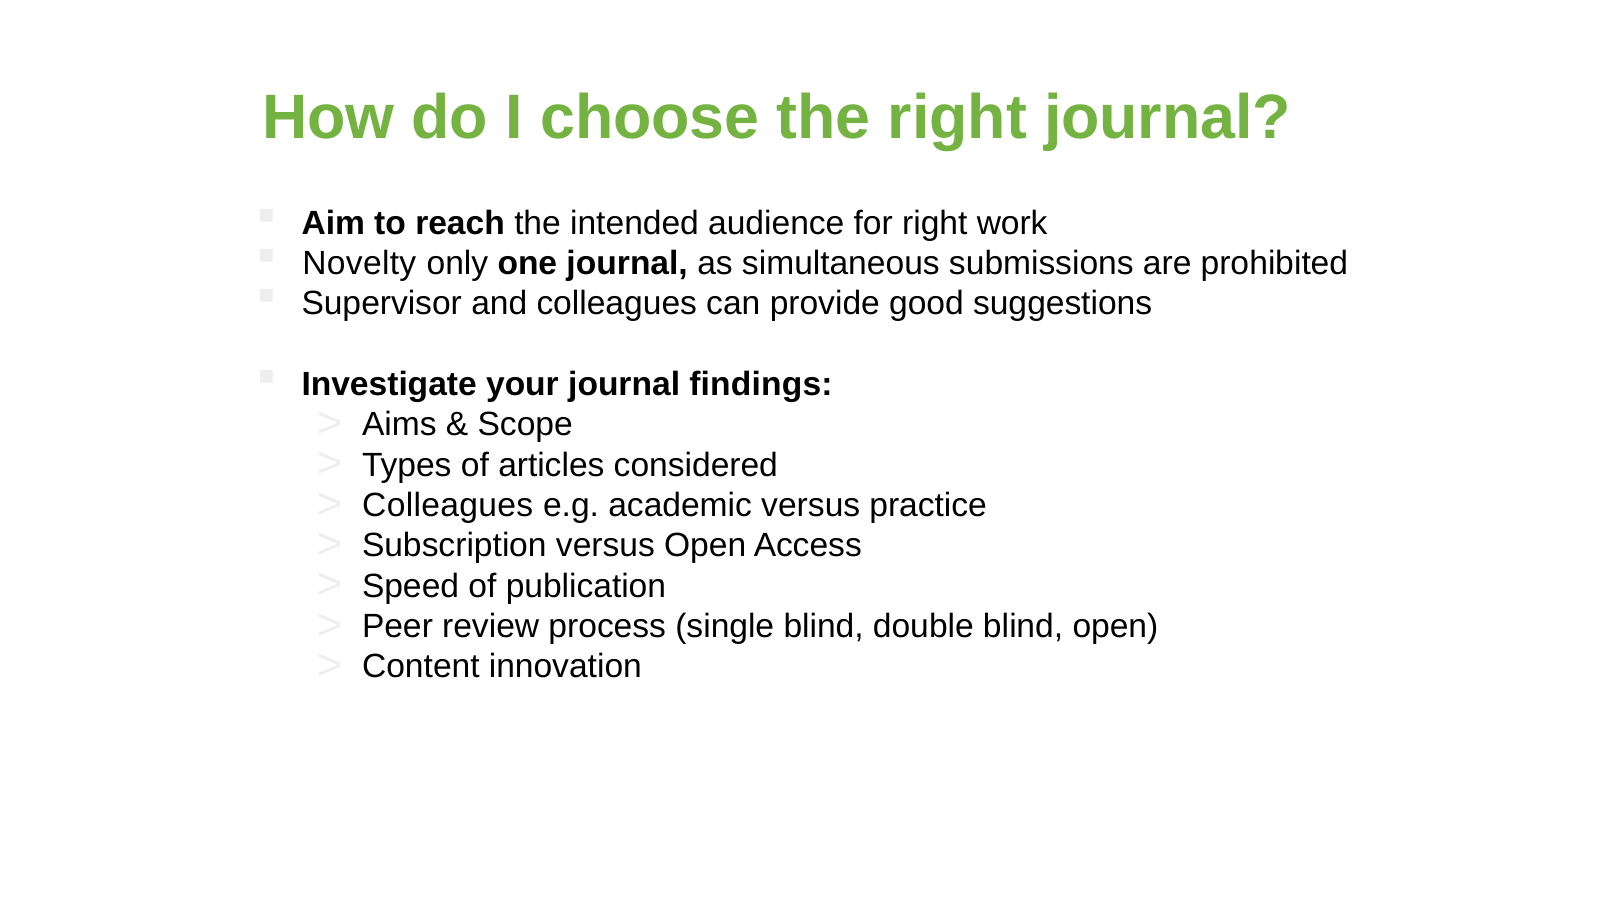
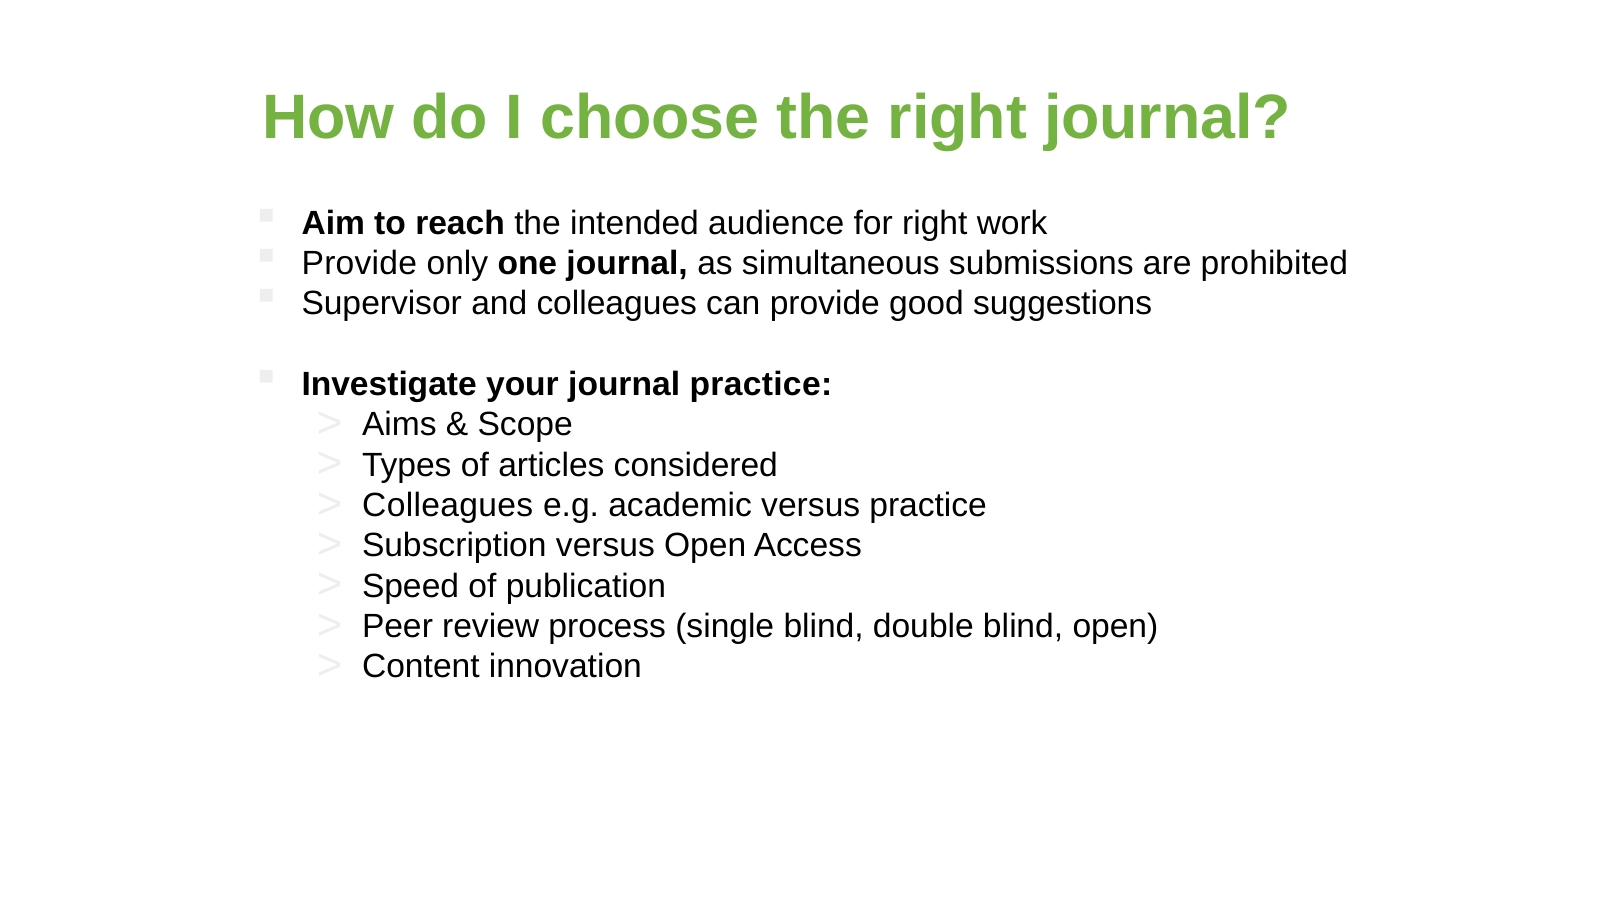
Novelty: Novelty -> Provide (359, 264)
journal findings: findings -> practice (761, 385)
